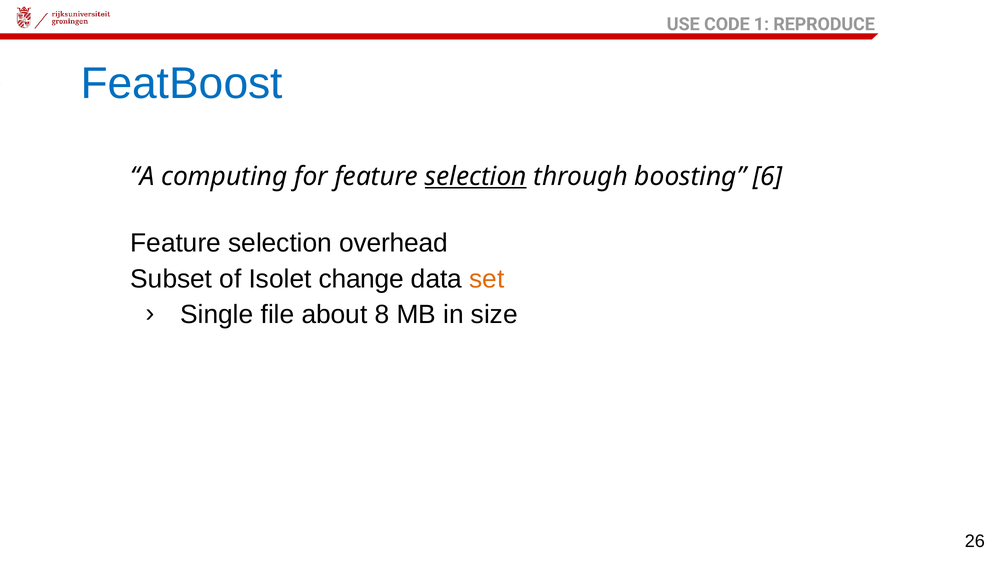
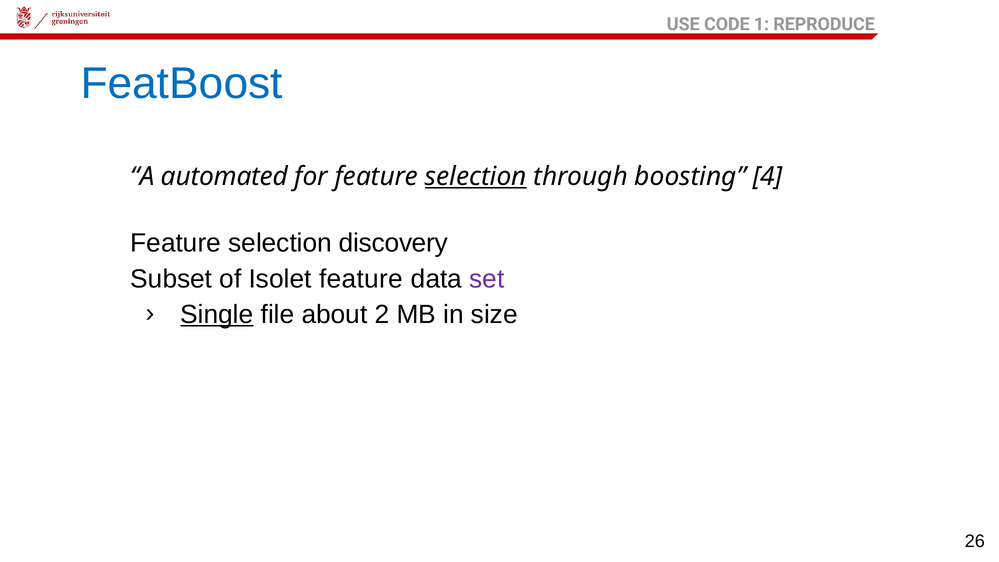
computing: computing -> automated (224, 176)
6: 6 -> 4 (768, 176)
overhead: overhead -> discovery (393, 243)
Isolet change: change -> feature (361, 279)
set colour: orange -> purple (487, 279)
Single underline: none -> present (217, 315)
8: 8 -> 2 (382, 315)
